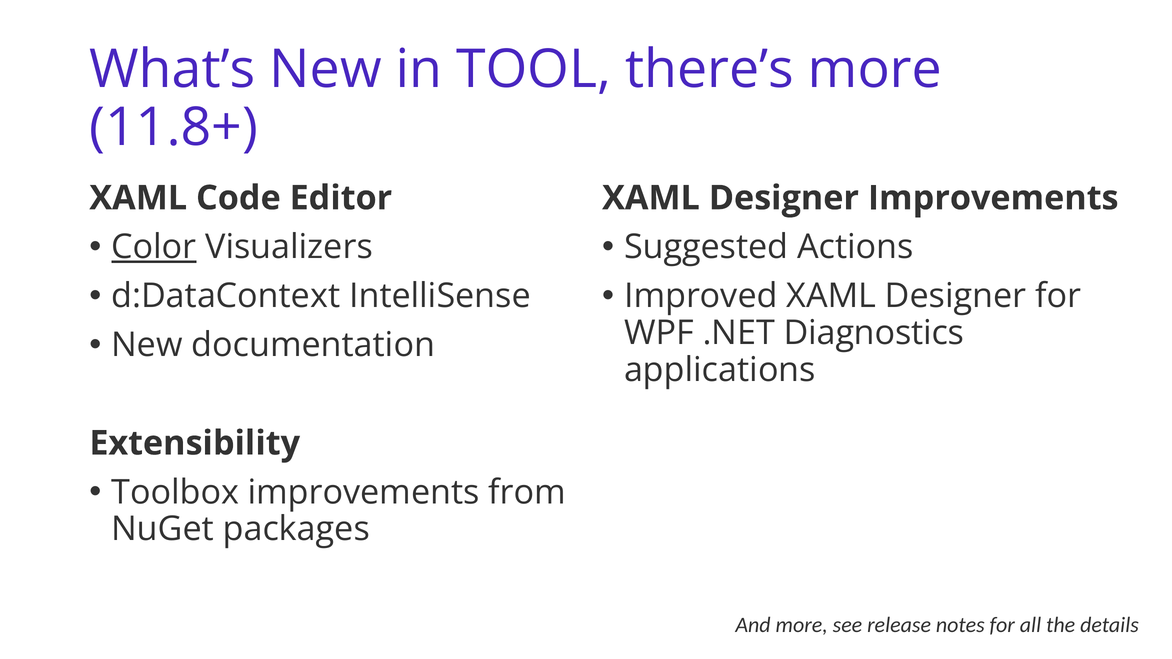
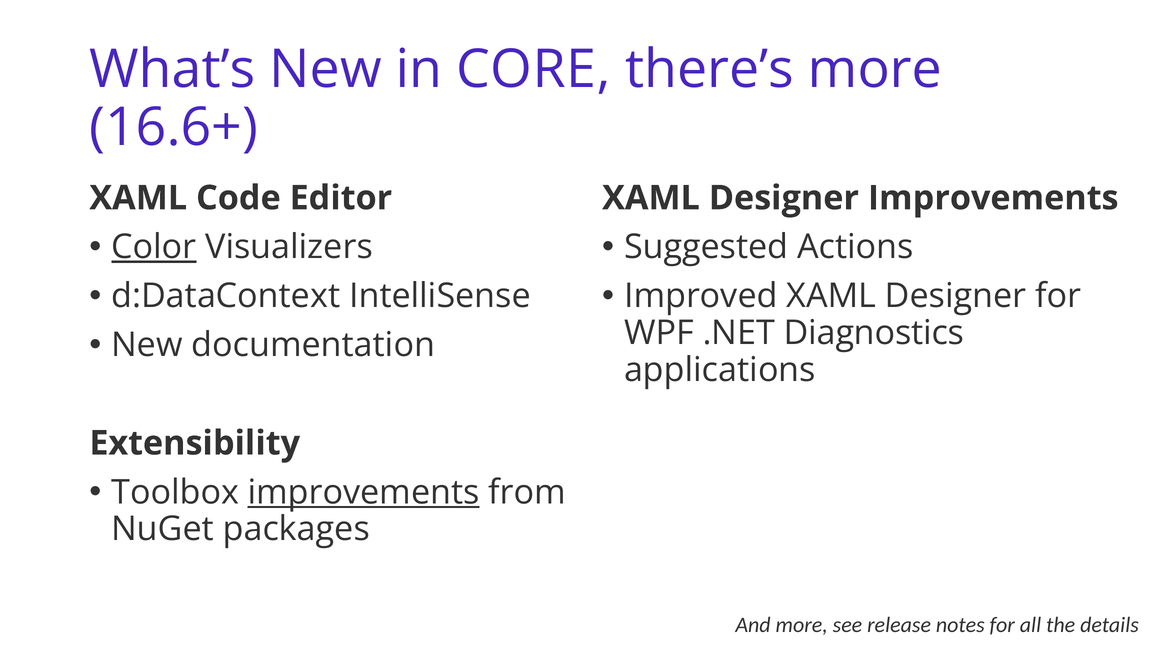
TOOL: TOOL -> CORE (533, 69)
11.8+: 11.8+ -> 16.6+ (174, 127)
improvements underline: none -> present (364, 492)
